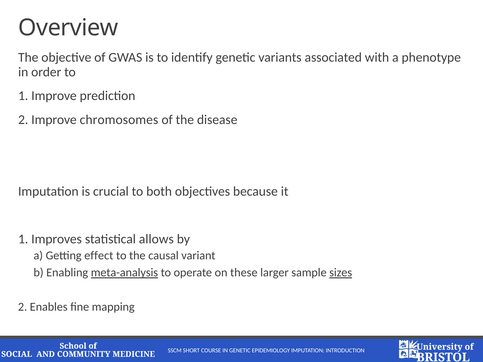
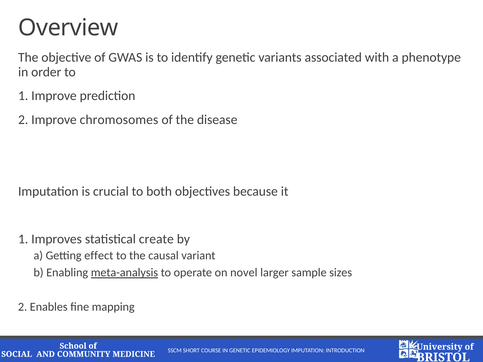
allows: allows -> create (156, 239)
these: these -> novel (244, 273)
sizes underline: present -> none (341, 273)
